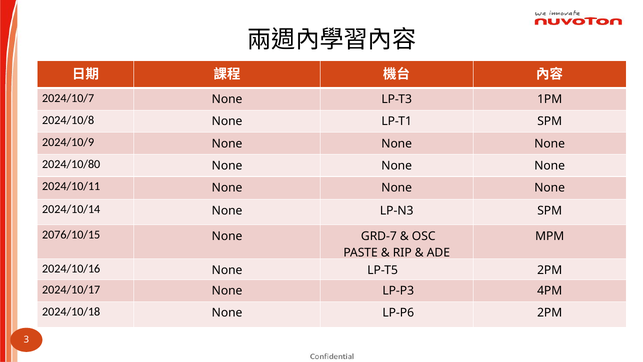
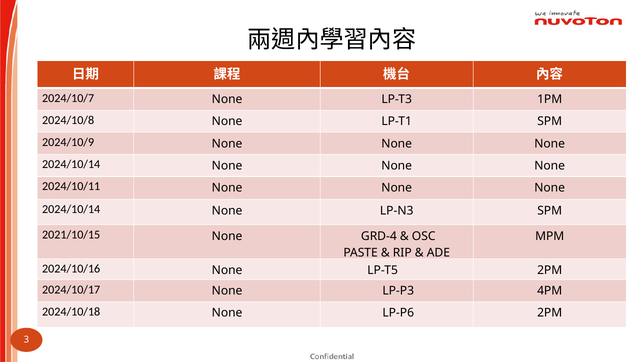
2024/10/80: 2024/10/80 -> 2024/10/14 (71, 164)
2076/10/15: 2076/10/15 -> 2021/10/15 (71, 235)
GRD-7: GRD-7 -> GRD-4 (379, 236)
